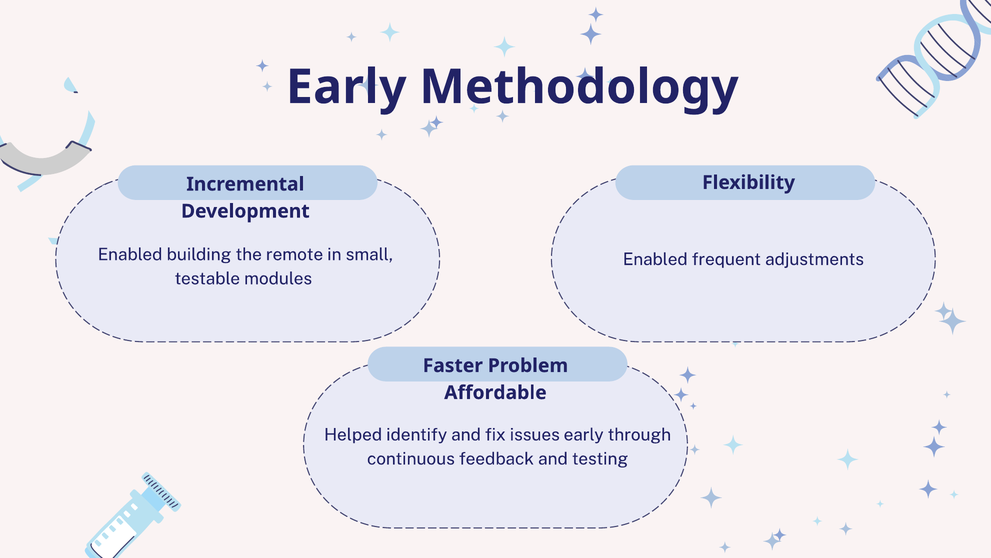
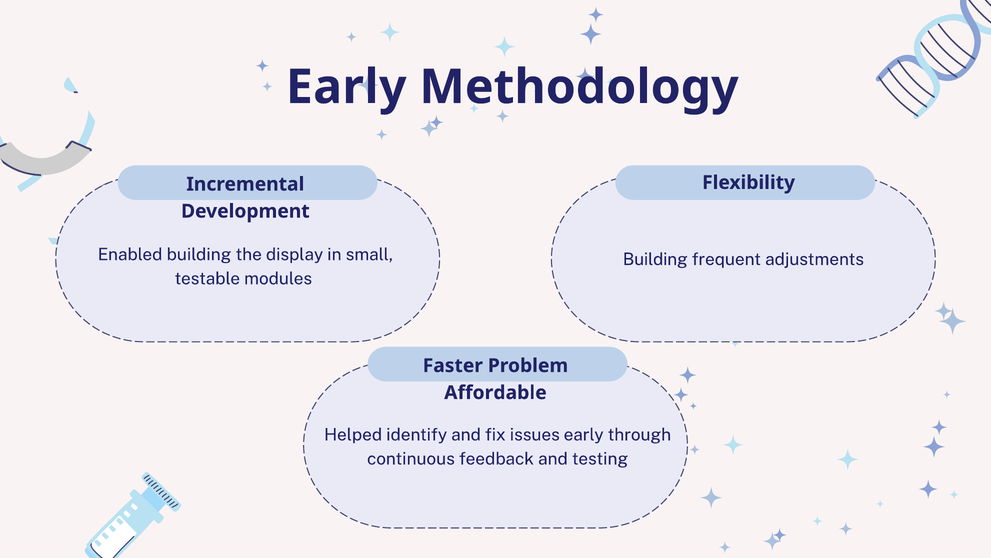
remote: remote -> display (295, 254)
Enabled: Enabled -> Building (655, 259)
